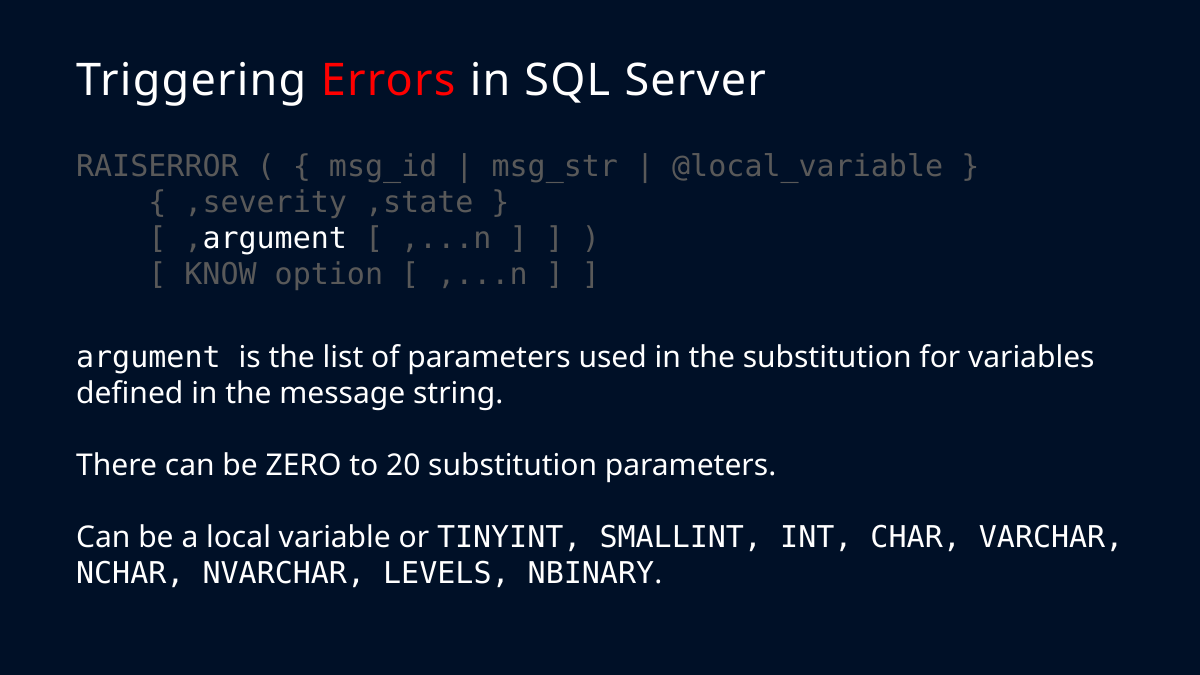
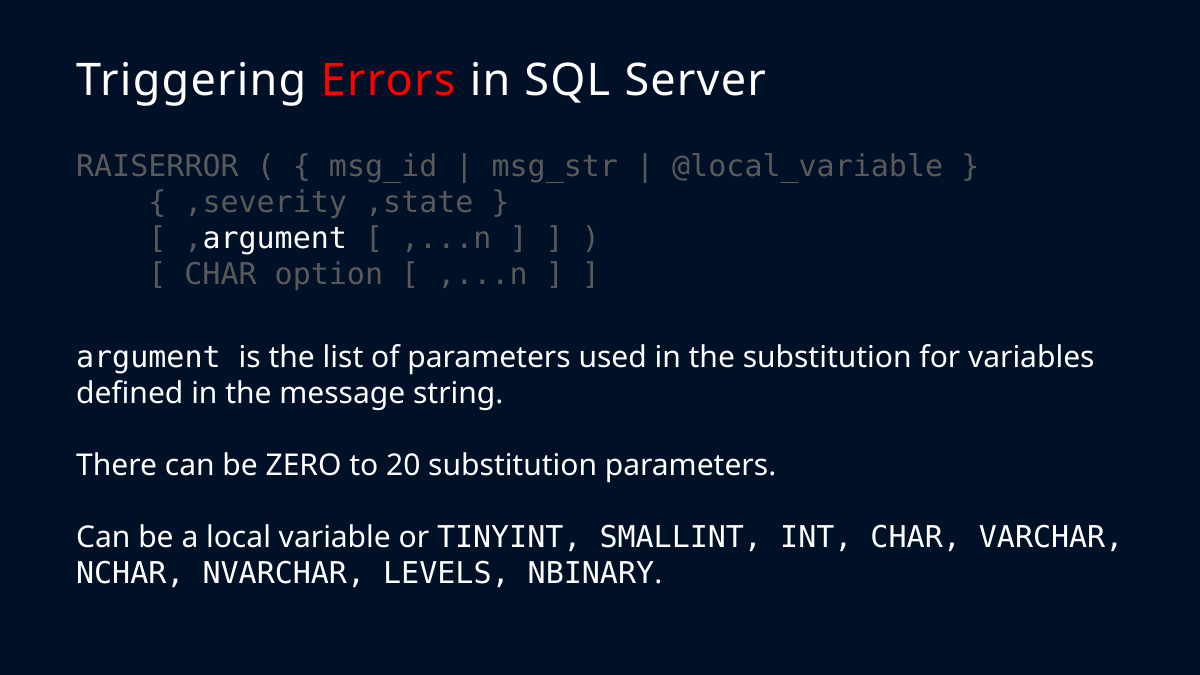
KNOW: KNOW -> CHAR (221, 275)
